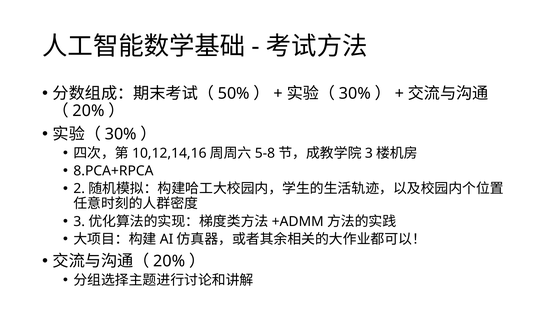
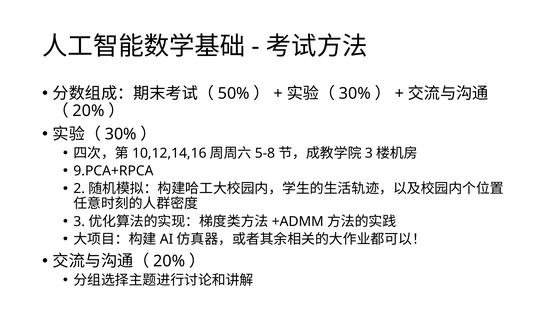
8.PCA+RPCA: 8.PCA+RPCA -> 9.PCA+RPCA (113, 171)
